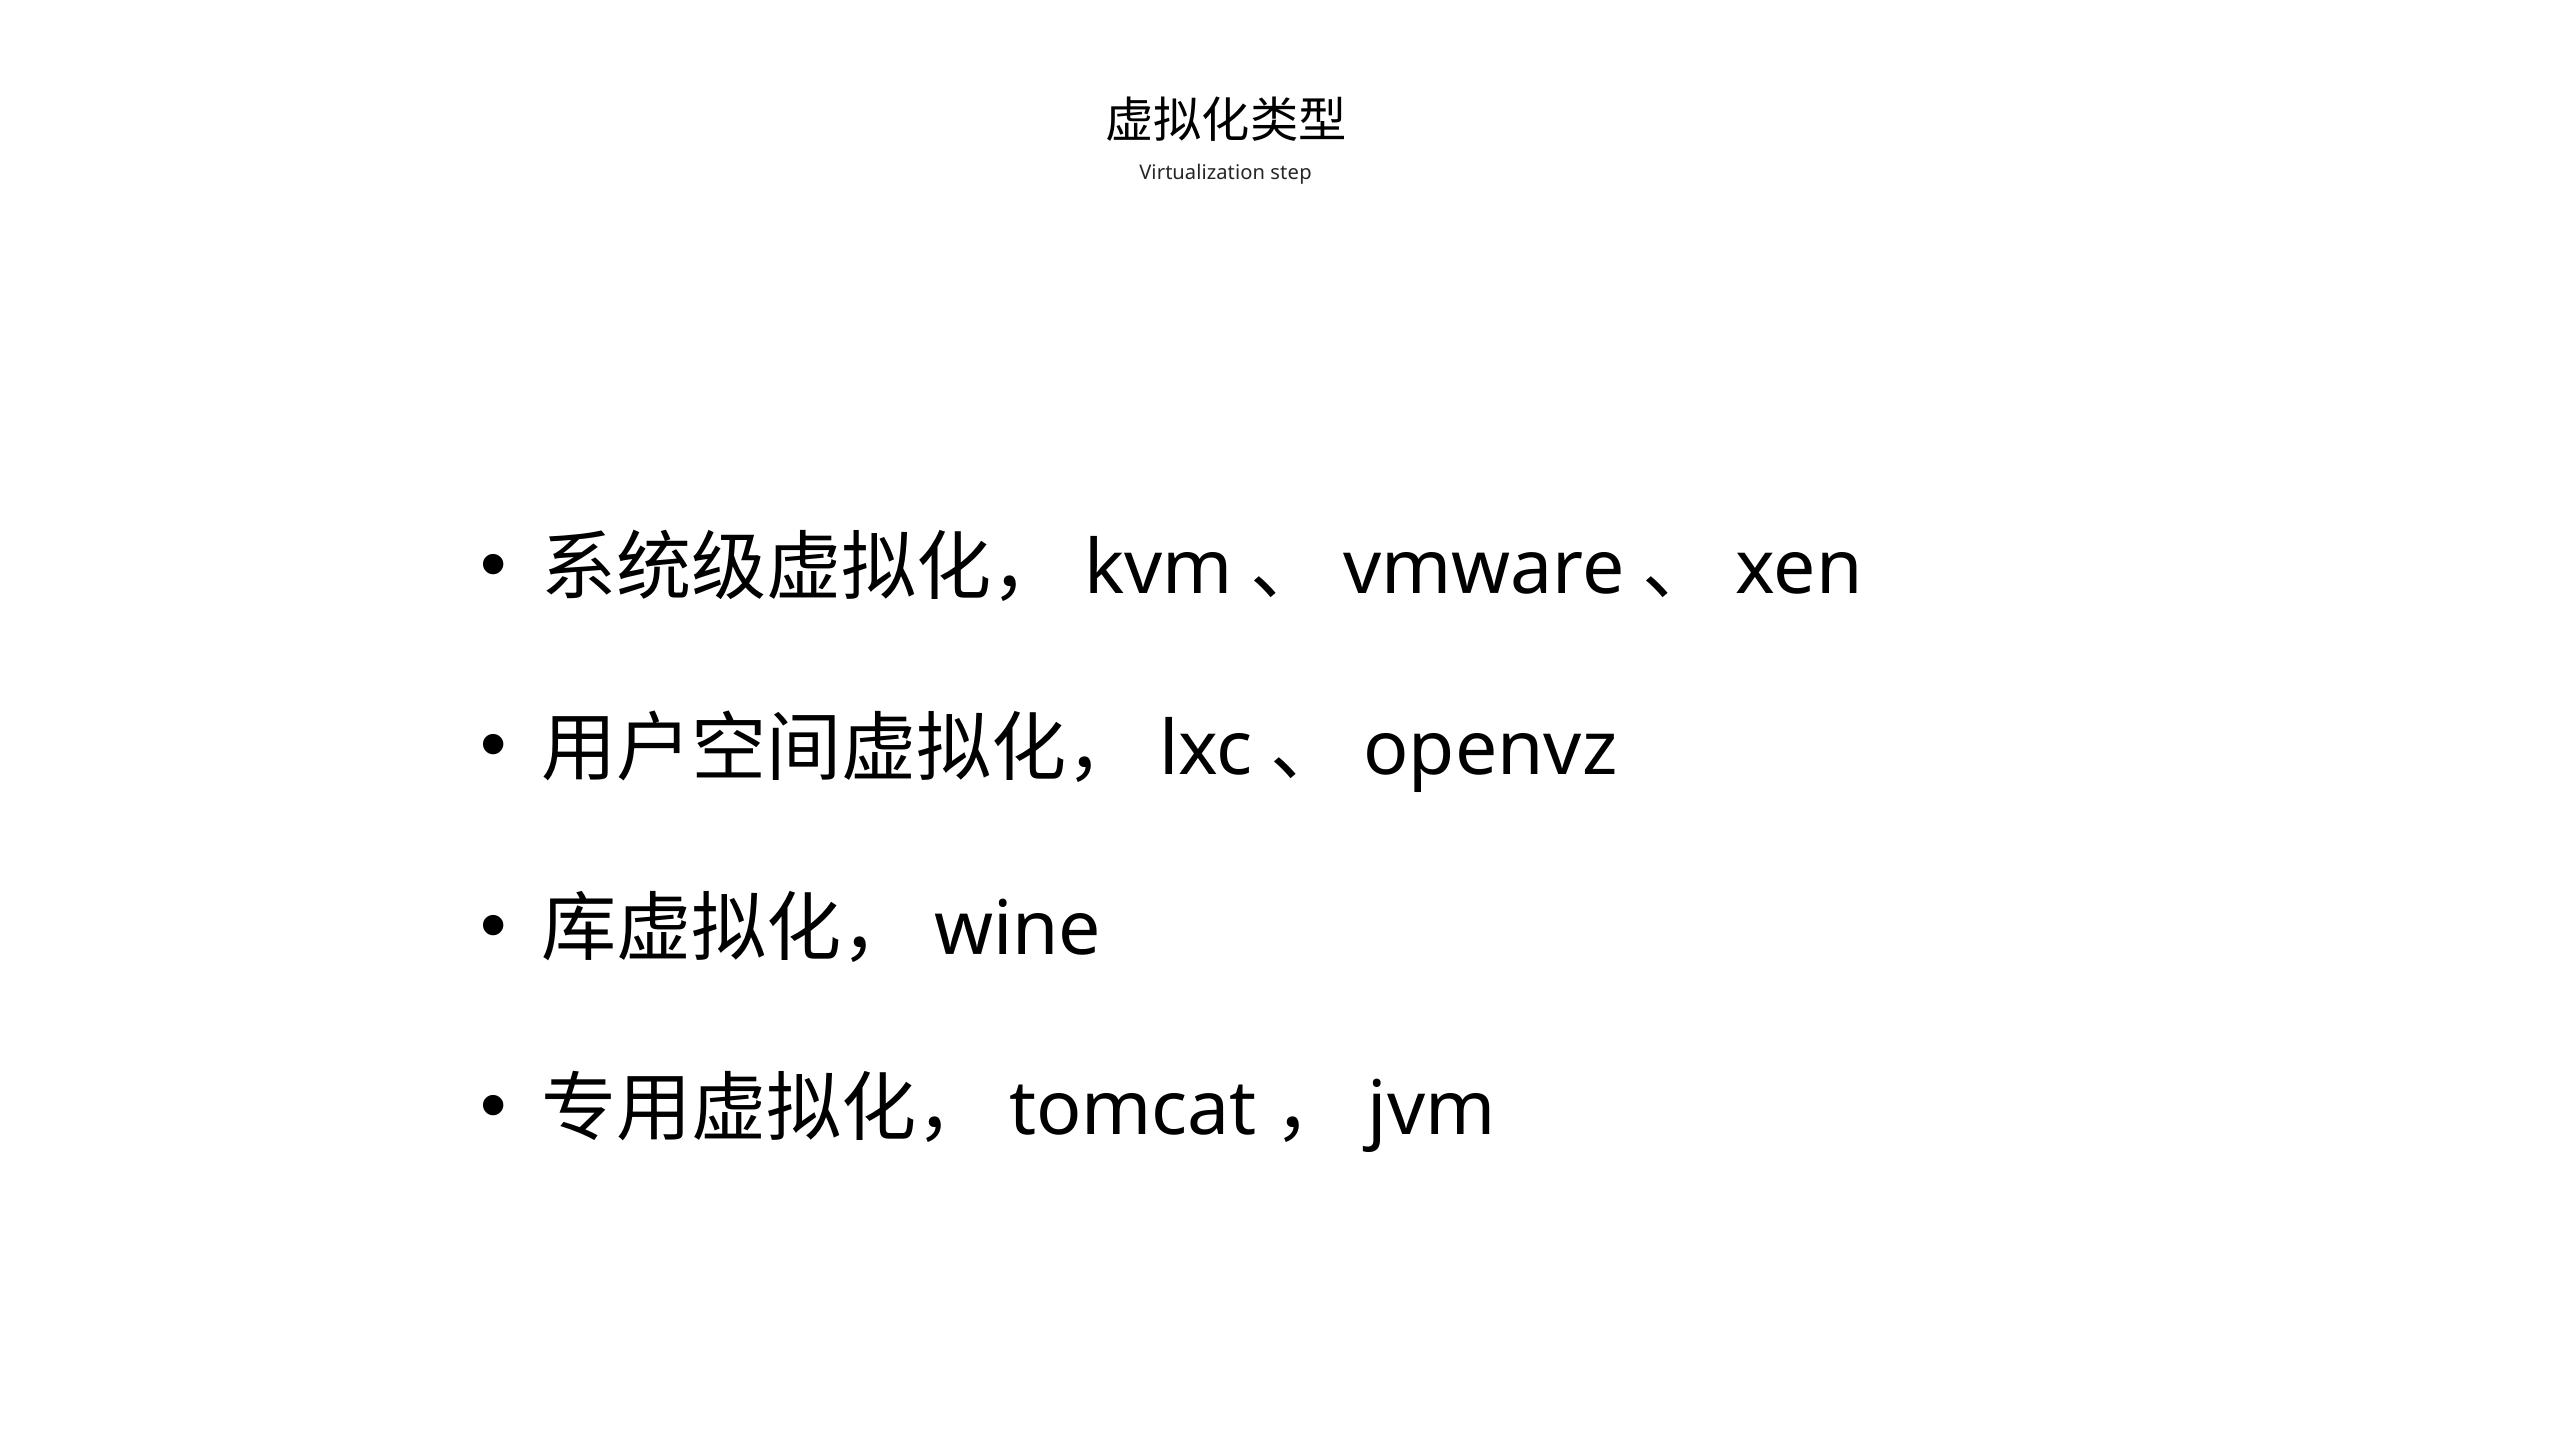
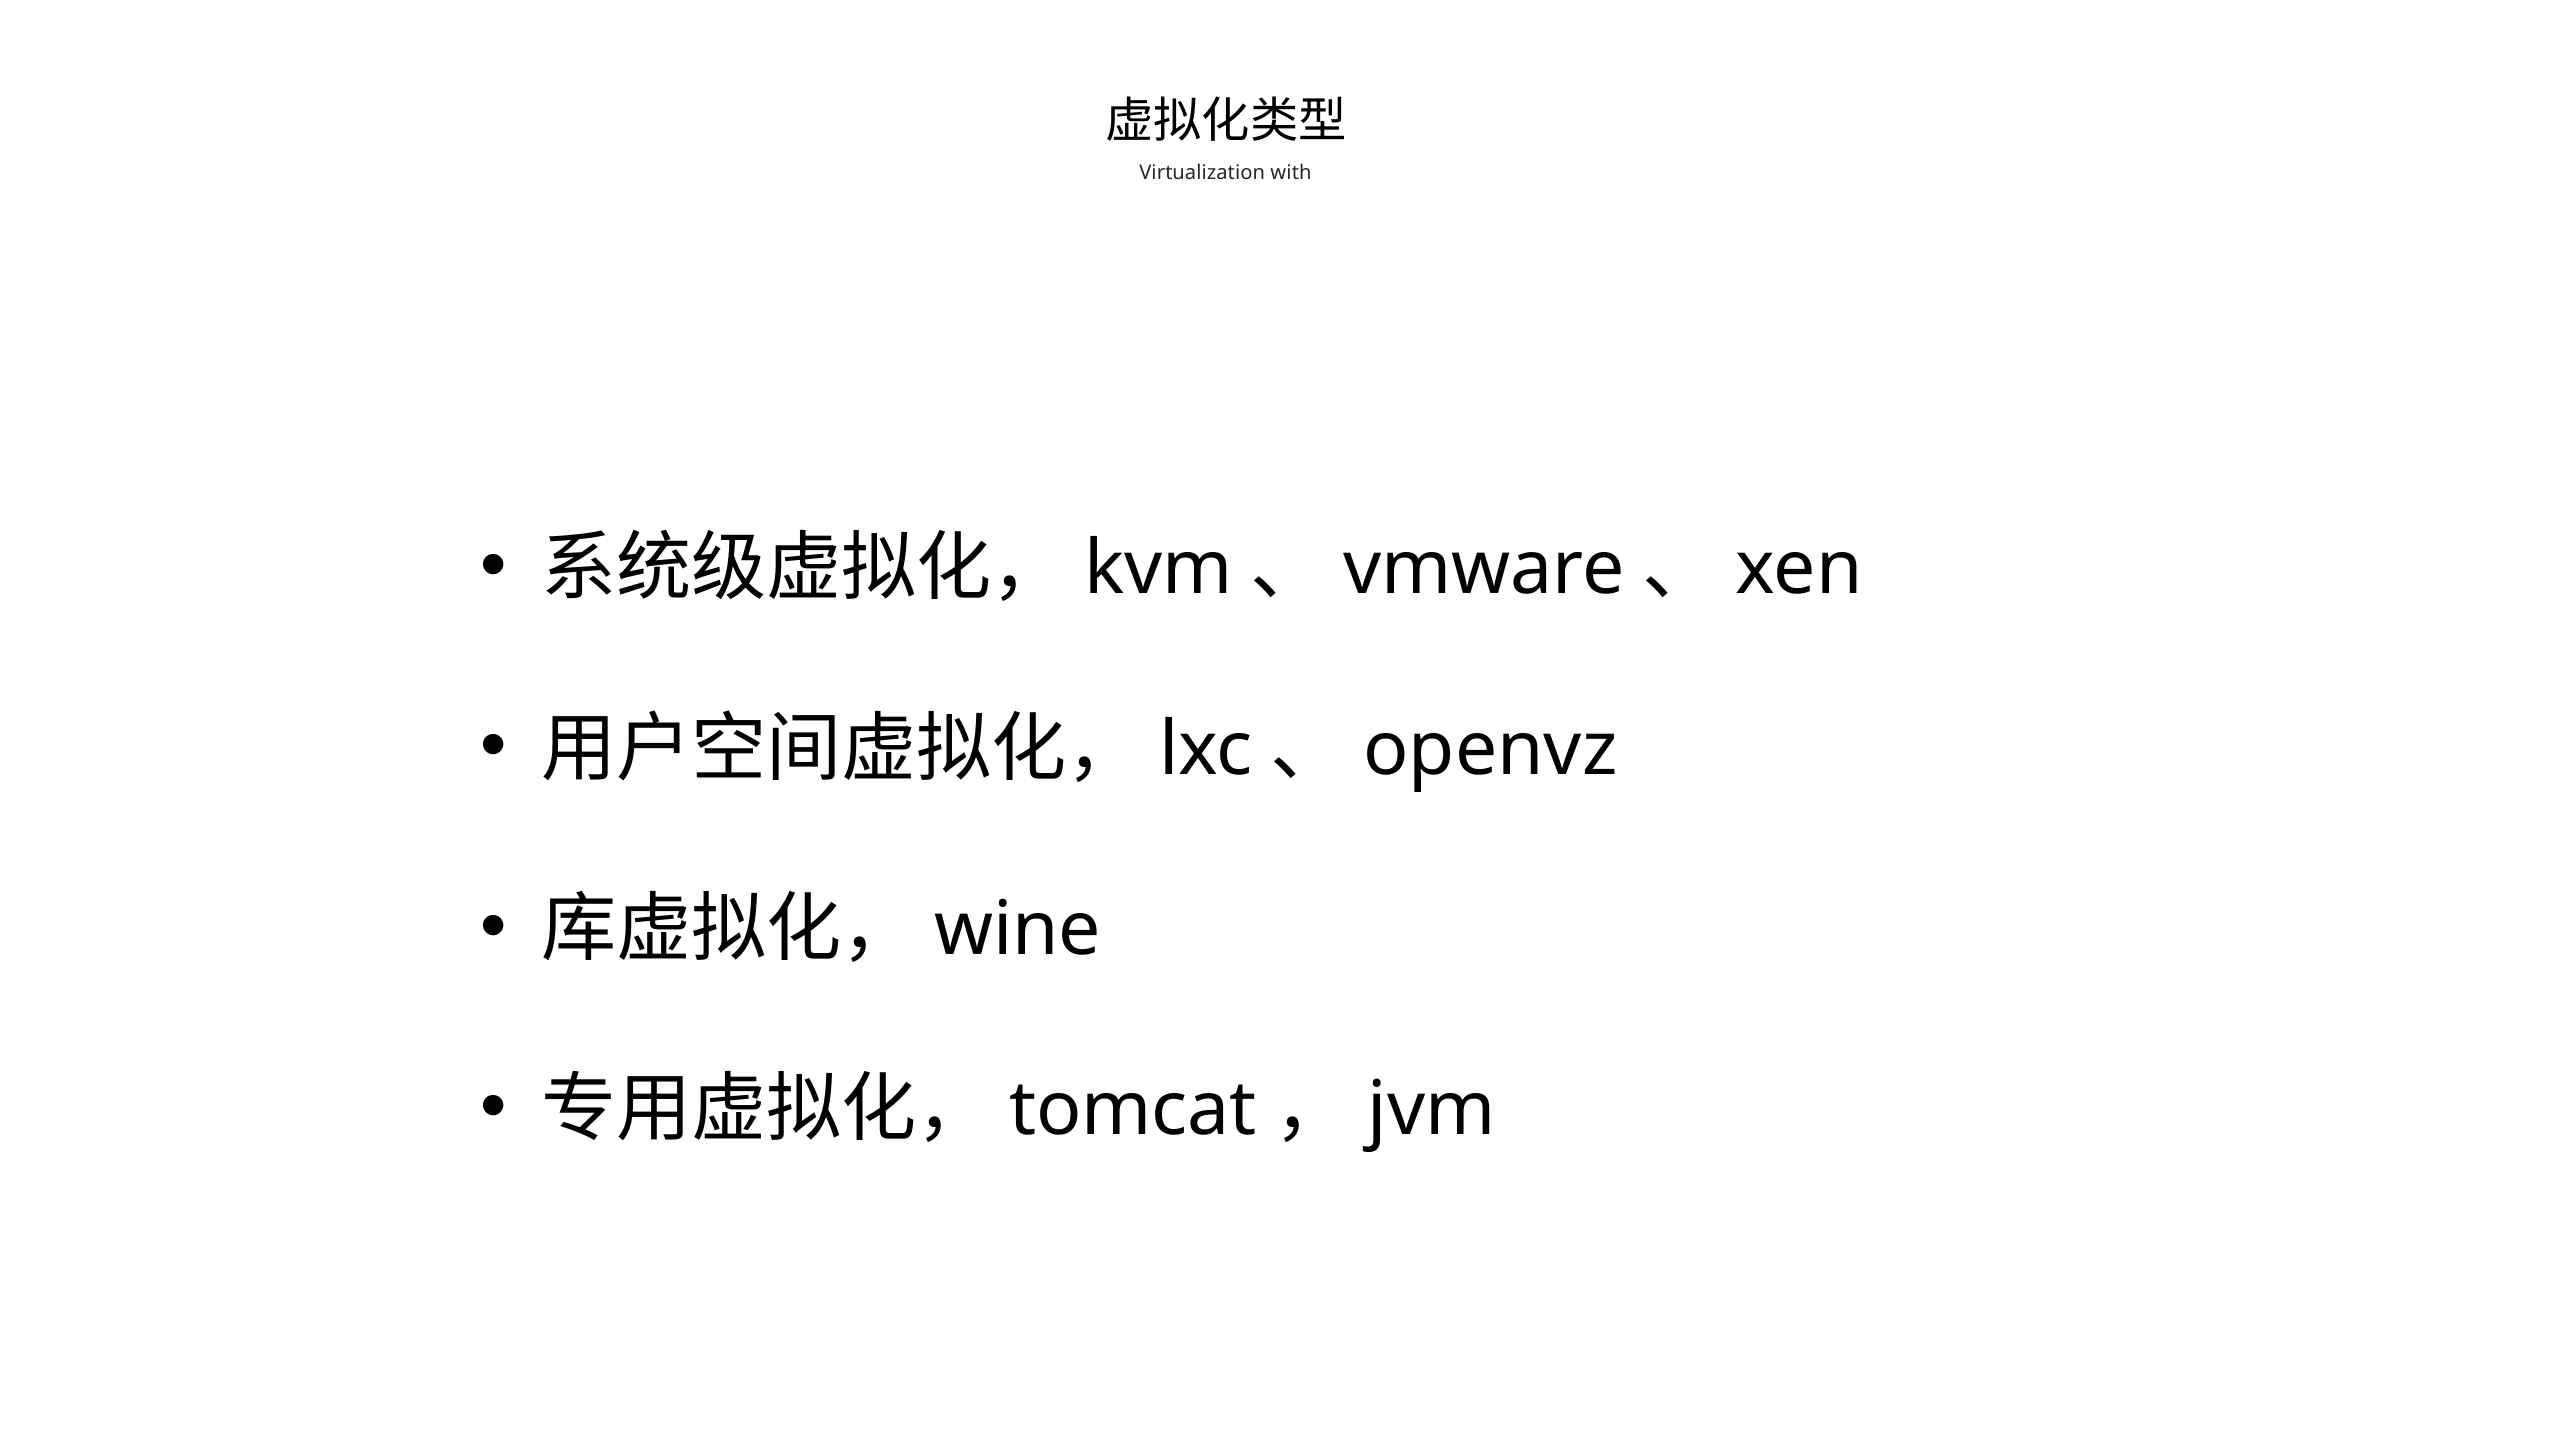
step: step -> with (1291, 173)
